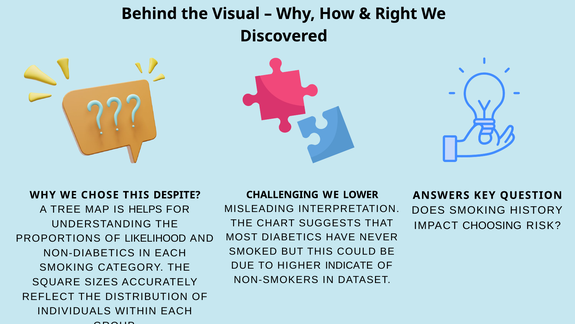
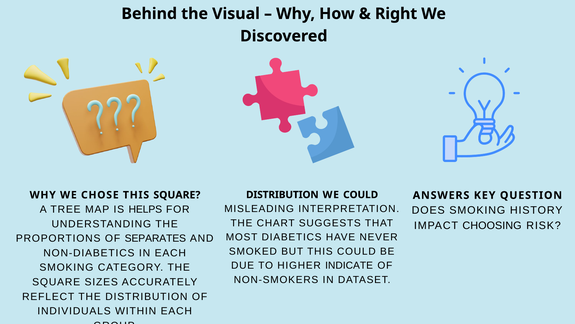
CHALLENGING: CHALLENGING -> DISTRIBUTION (282, 194)
WE LOWER: LOWER -> COULD (361, 194)
THIS DESPITE: DESPITE -> SQUARE (177, 195)
LIKELIHOOD: LIKELIHOOD -> SEPARATES (155, 238)
